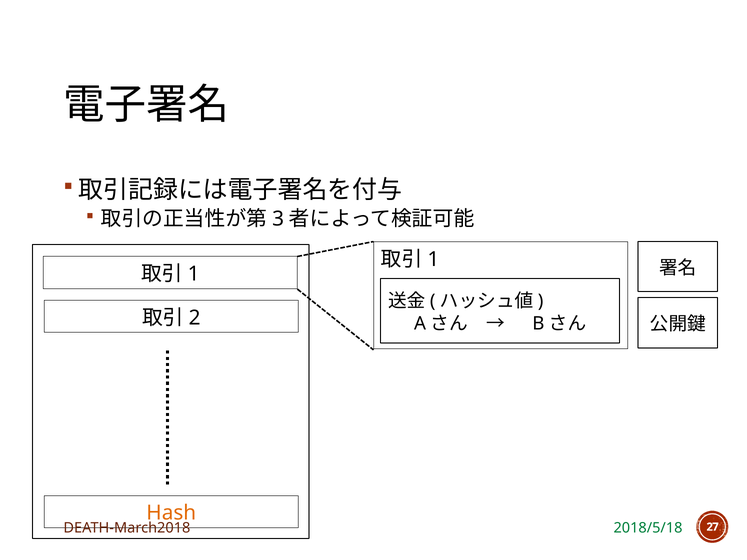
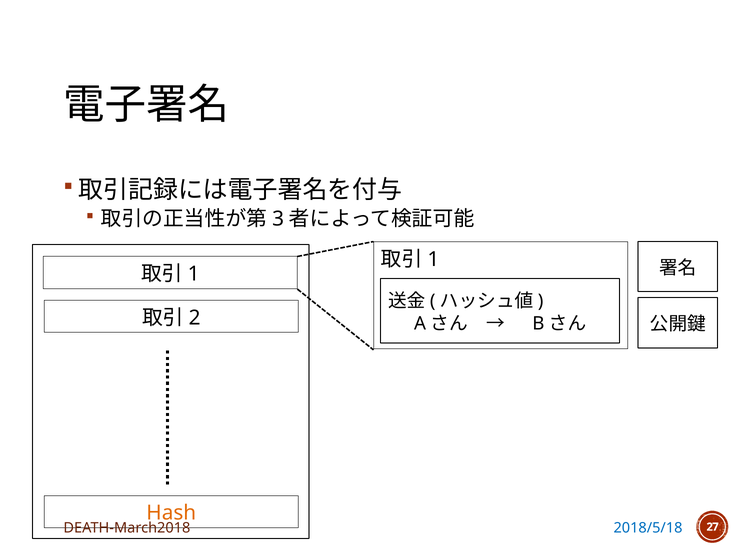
2018/5/18 colour: green -> blue (648, 528)
